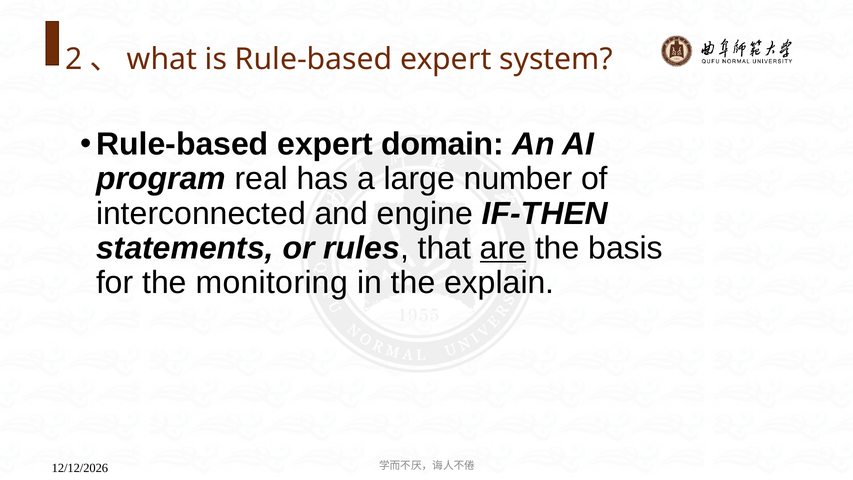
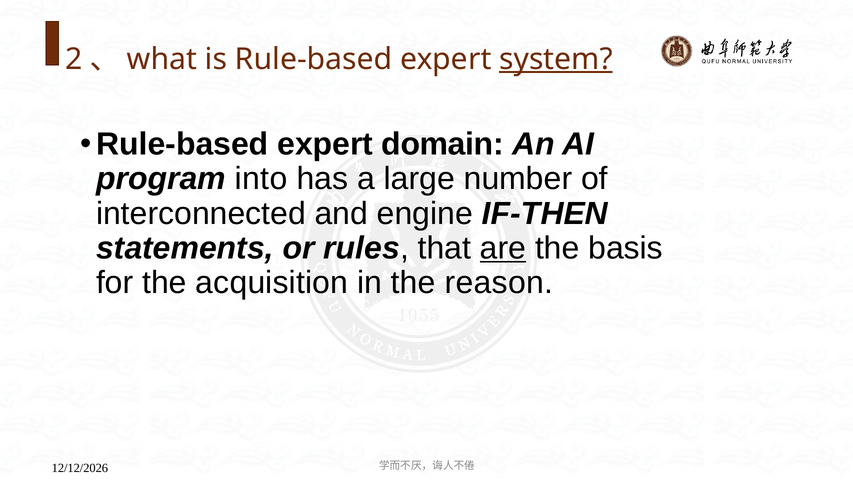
system underline: none -> present (556, 59)
real: real -> into (261, 179)
monitoring: monitoring -> acquisition (272, 282)
explain: explain -> reason (499, 282)
